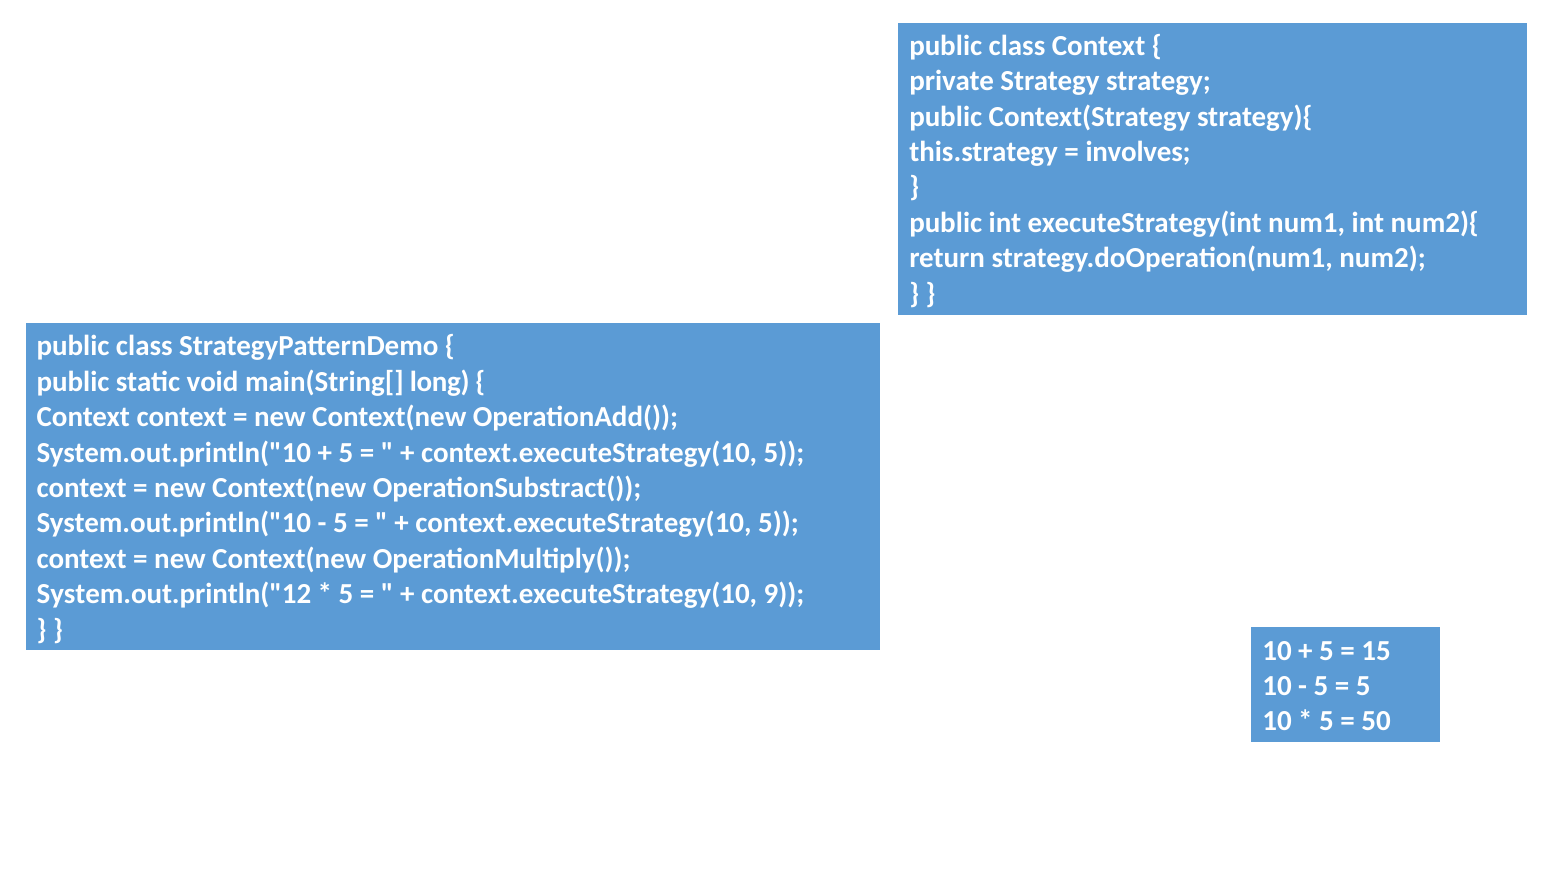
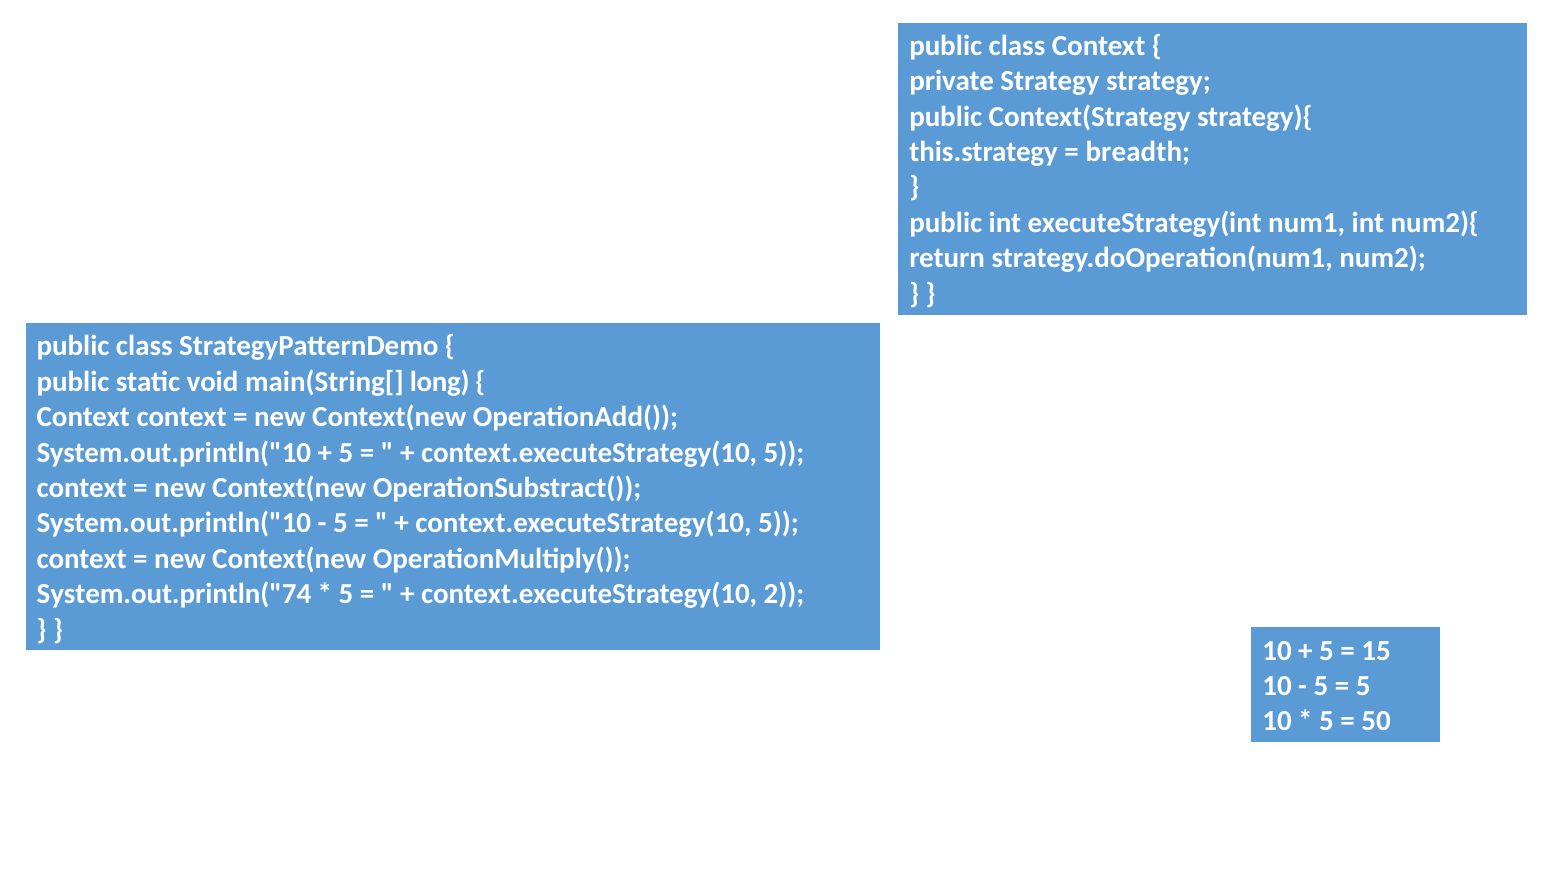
involves: involves -> breadth (1138, 152)
System.out.println("12: System.out.println("12 -> System.out.println("74 (174, 594)
9: 9 -> 2 (784, 594)
